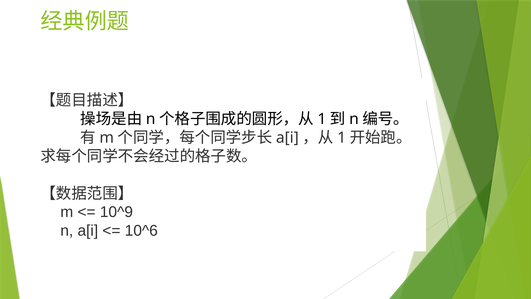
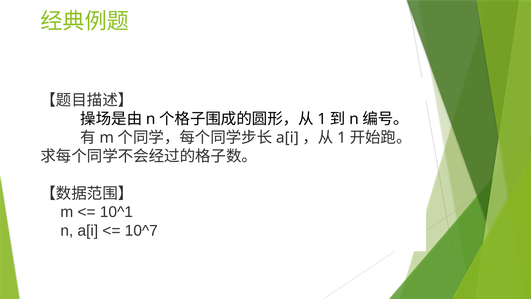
10^9: 10^9 -> 10^1 (116, 212)
10^6: 10^6 -> 10^7 (141, 231)
